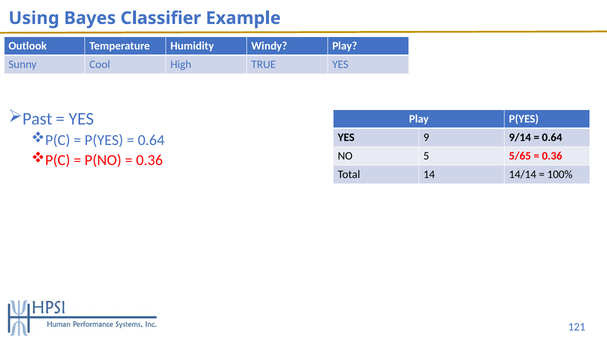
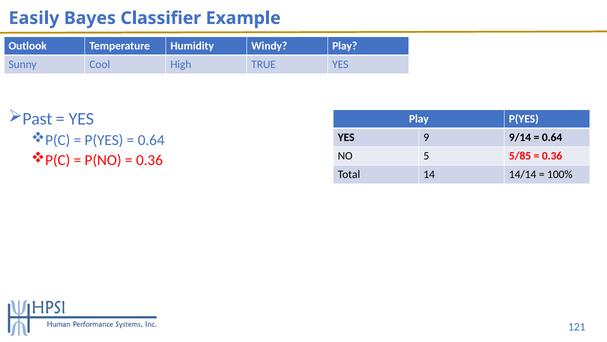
Using: Using -> Easily (34, 18)
5/65: 5/65 -> 5/85 (520, 156)
